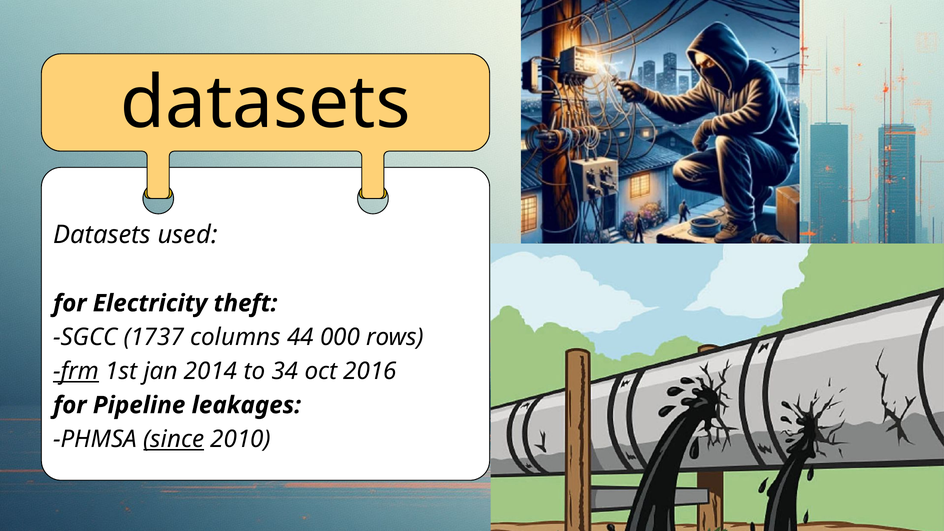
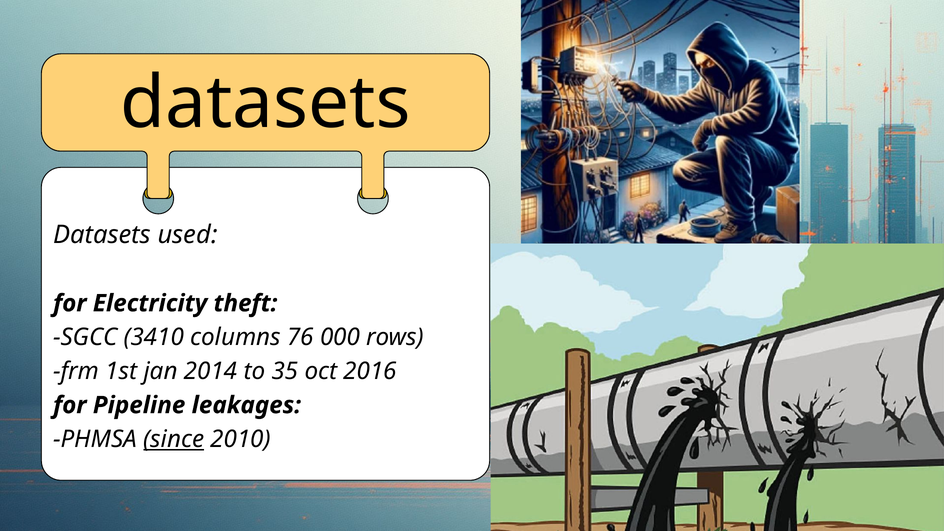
1737: 1737 -> 3410 (154, 337)
44: 44 -> 76 (300, 337)
frm underline: present -> none (76, 371)
34: 34 -> 35 (285, 371)
